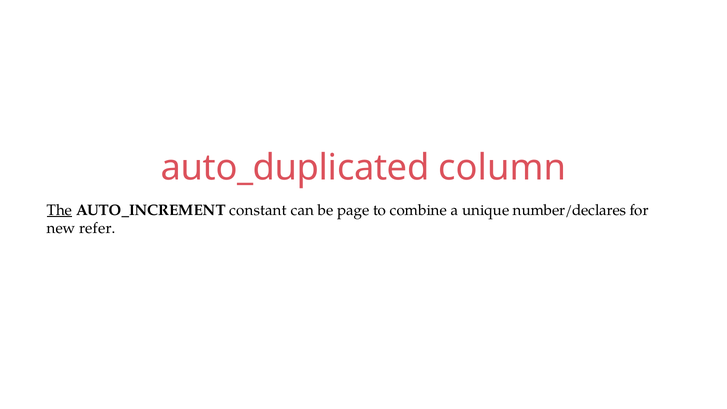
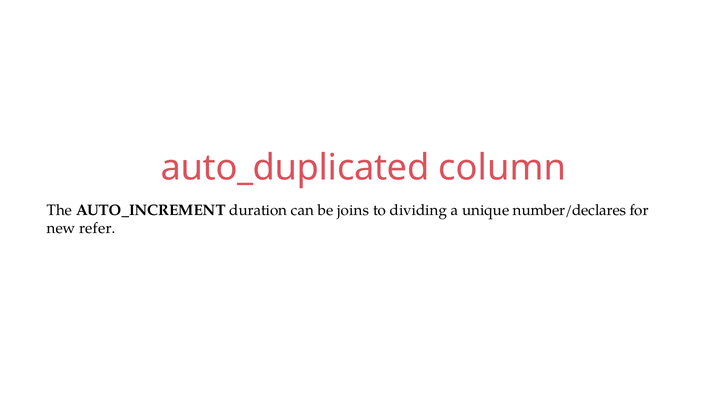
The underline: present -> none (60, 210)
constant: constant -> duration (258, 210)
page: page -> joins (353, 210)
combine: combine -> dividing (418, 210)
